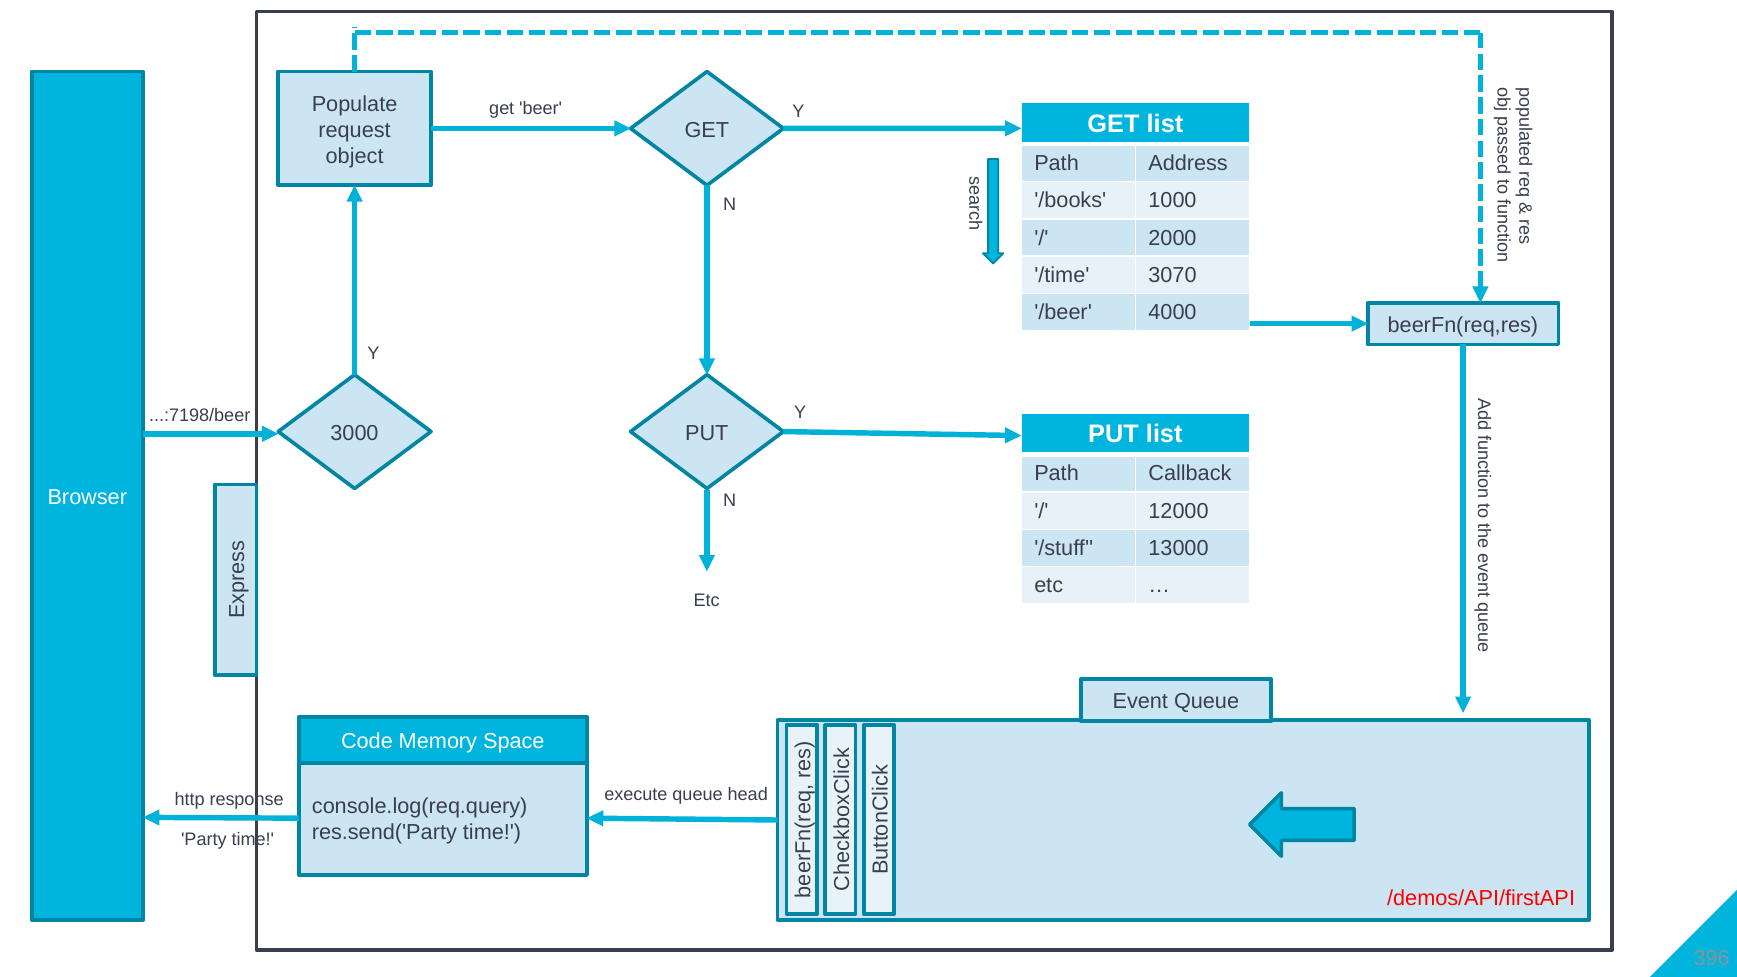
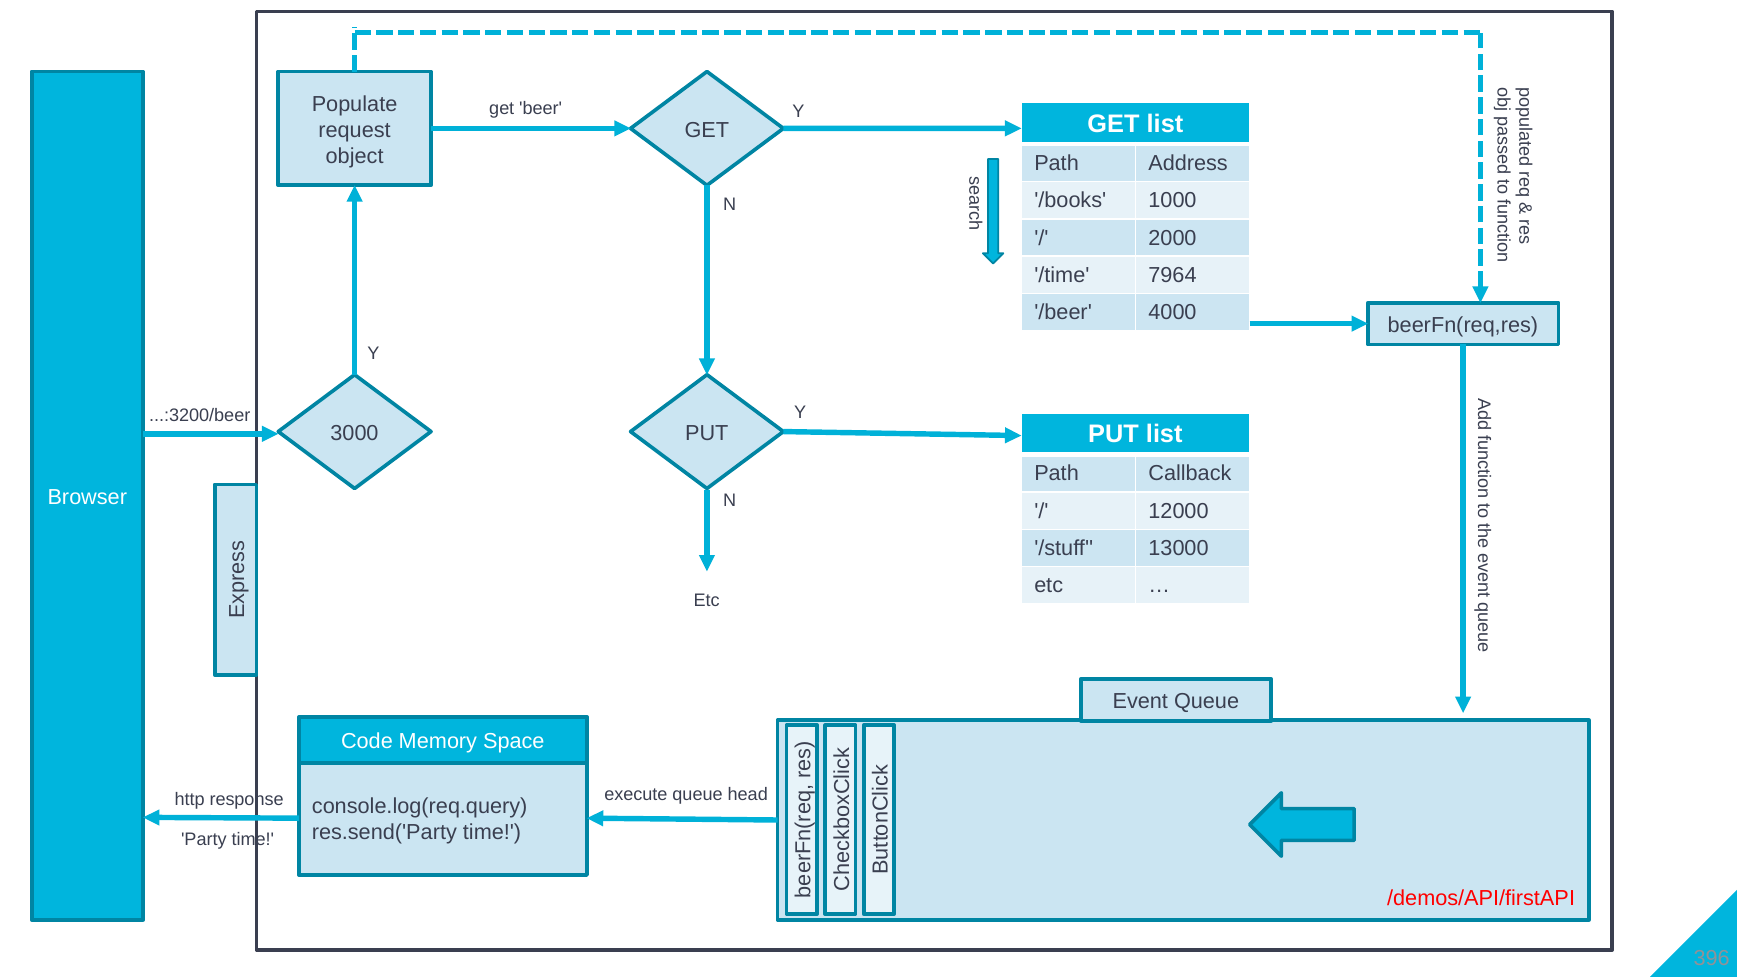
3070: 3070 -> 7964 (1173, 275)
...:7198/beer: ...:7198/beer -> ...:3200/beer (200, 416)
